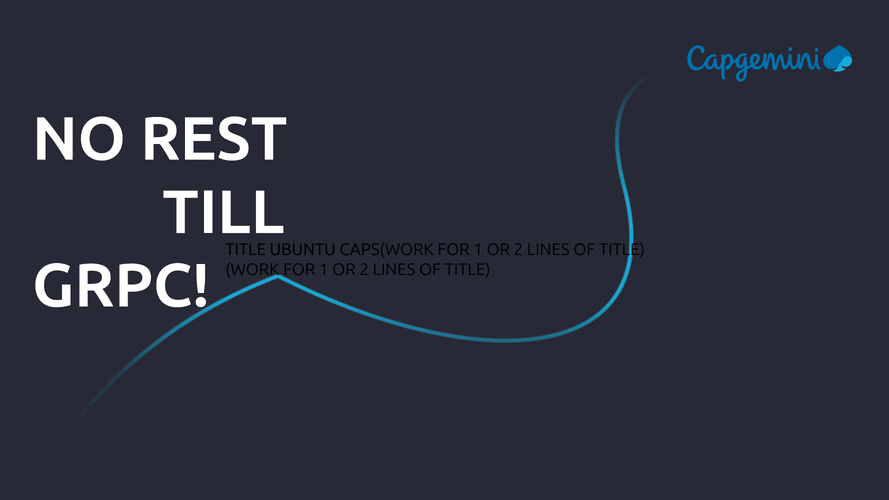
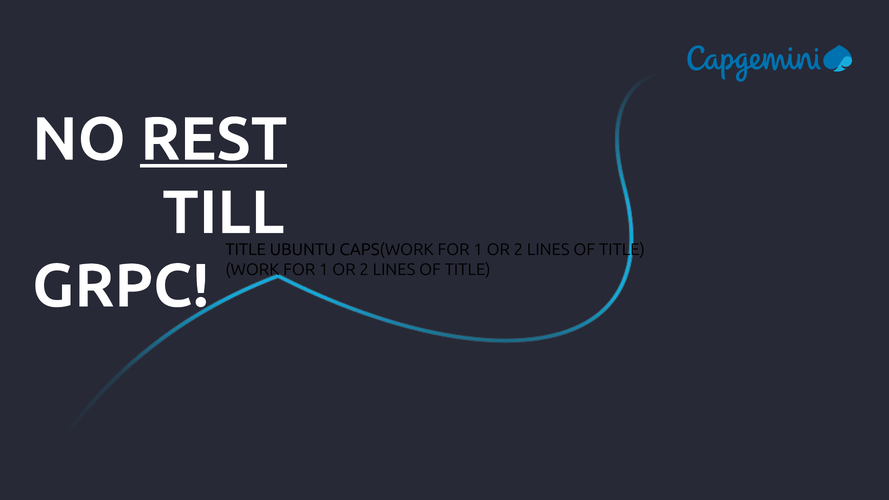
REST underline: none -> present (214, 140)
